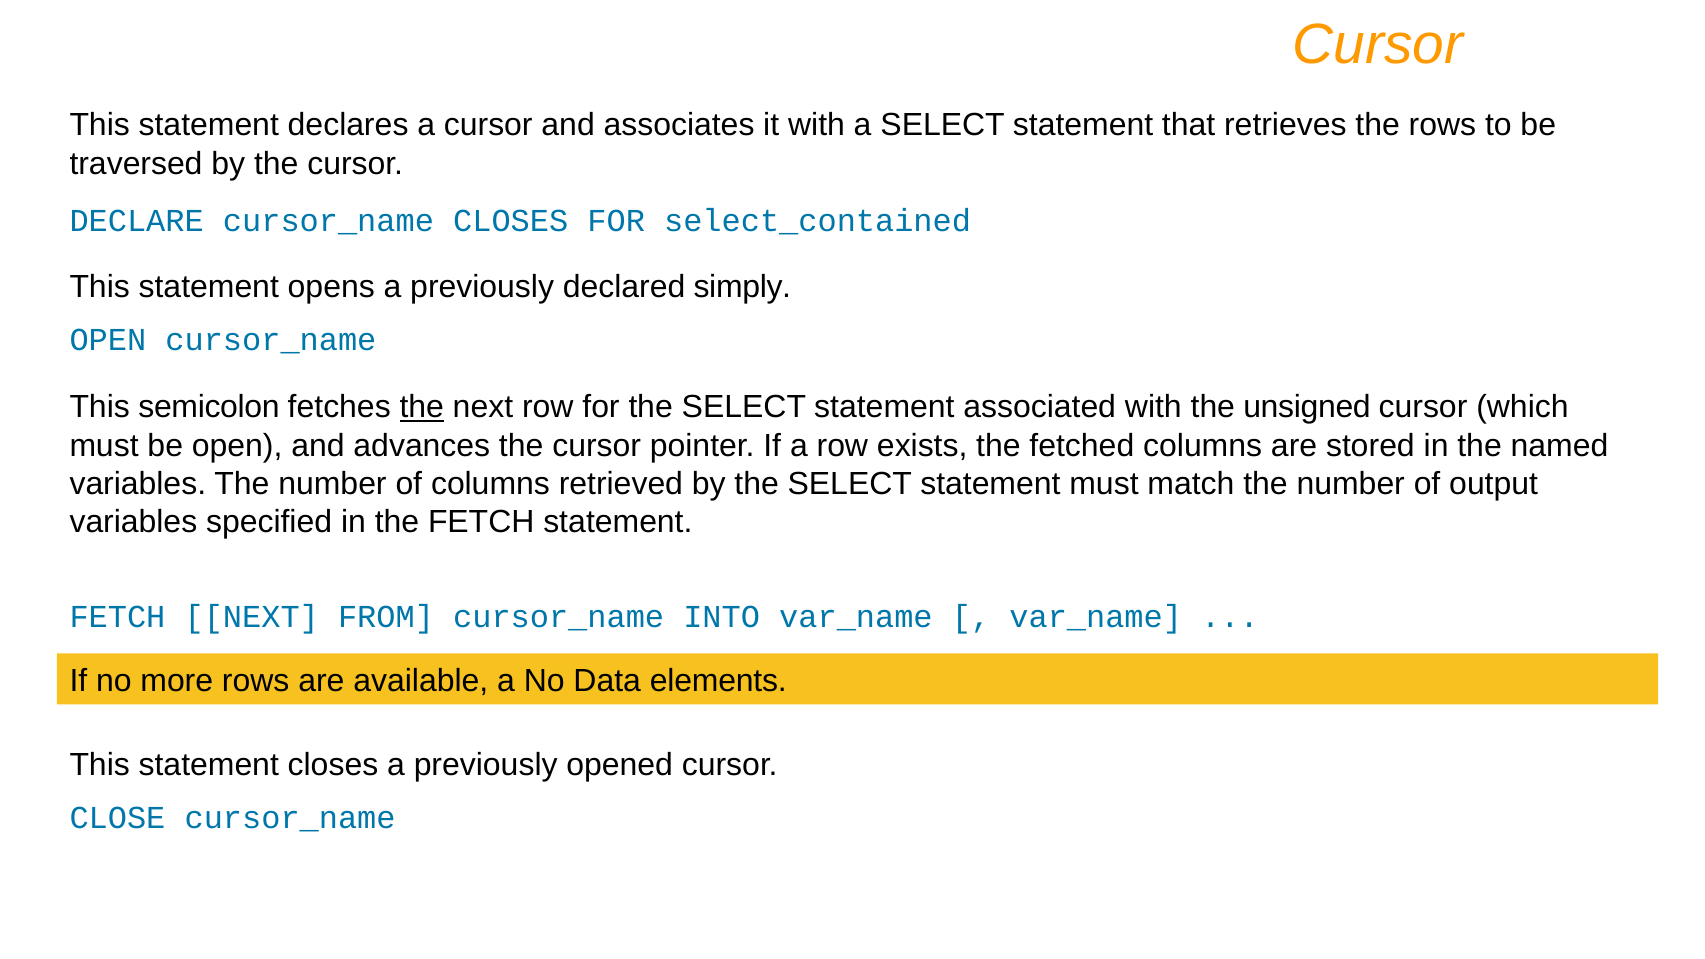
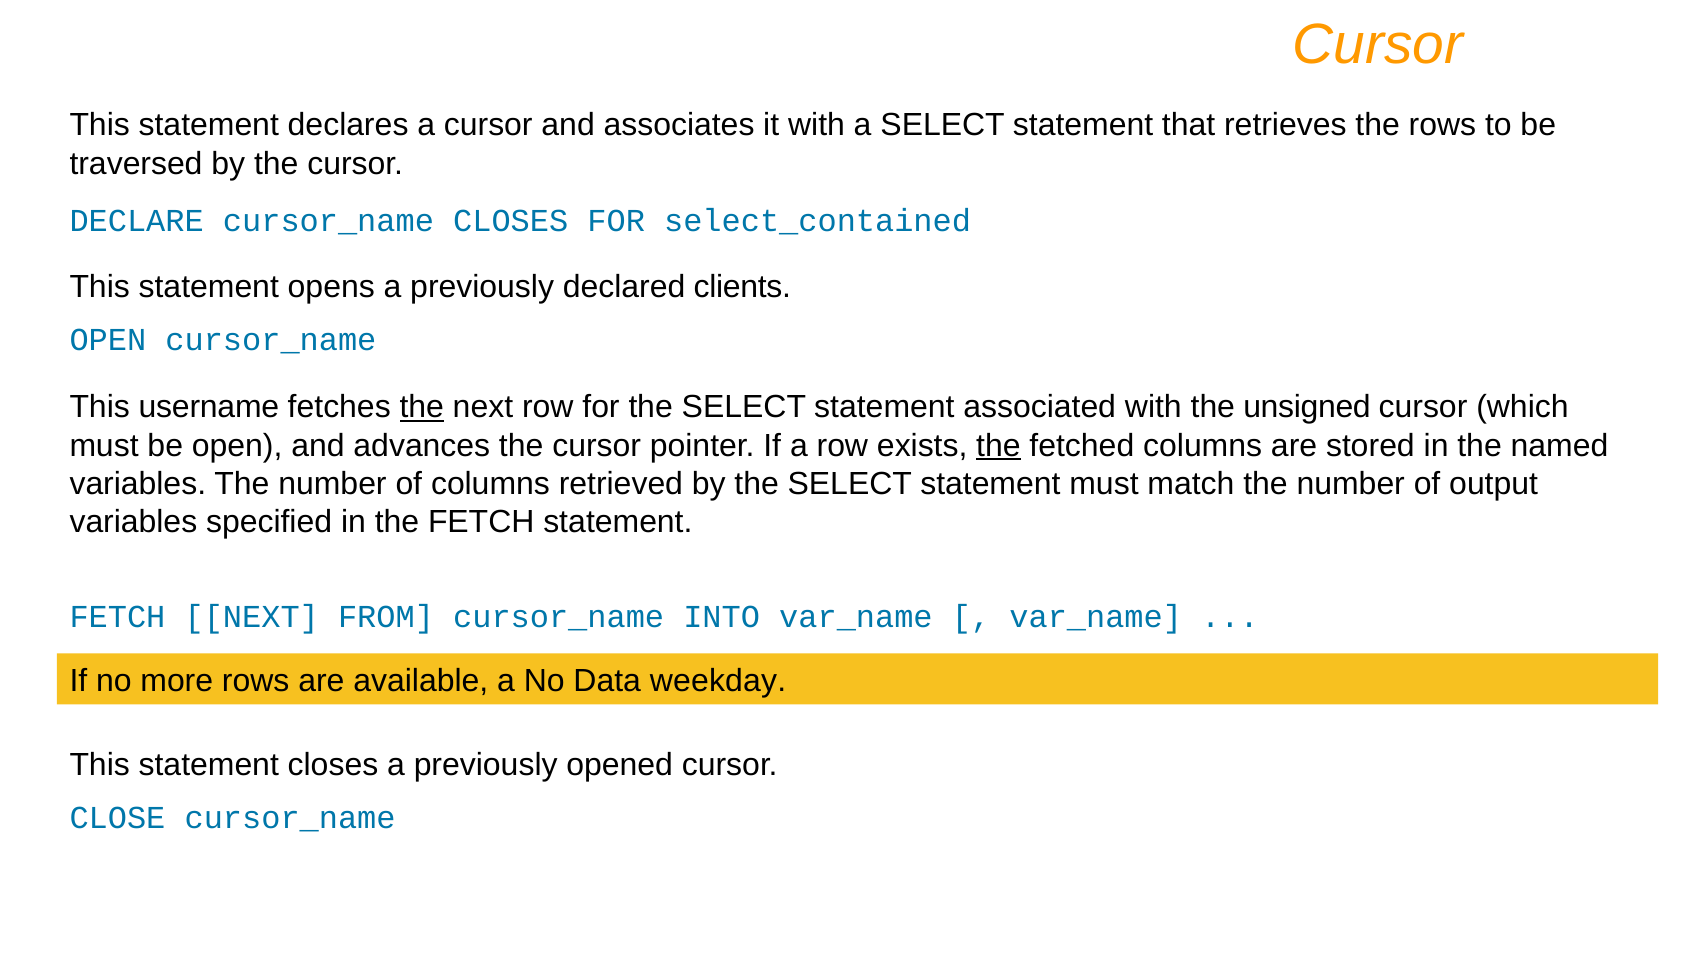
simply: simply -> clients (742, 287)
semicolon: semicolon -> username (209, 407)
the underline: none -> present (998, 446)
elements: elements -> weekday (718, 681)
